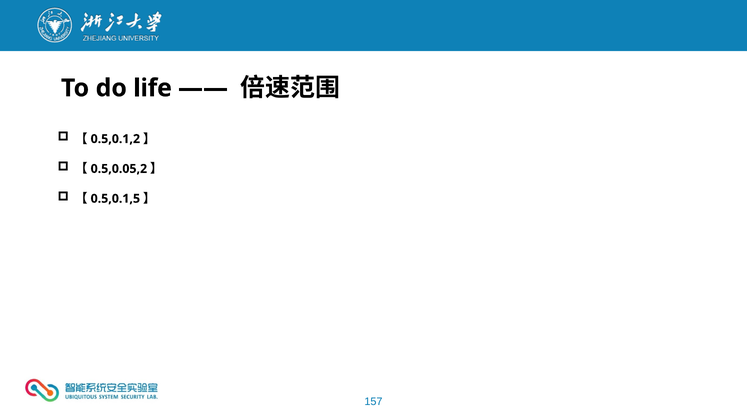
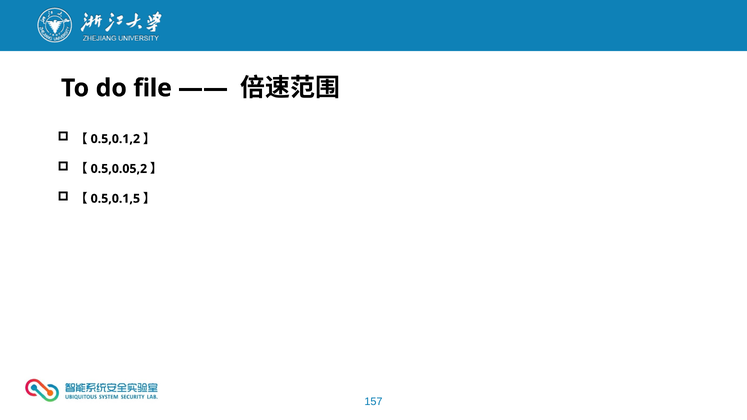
life: life -> file (153, 88)
